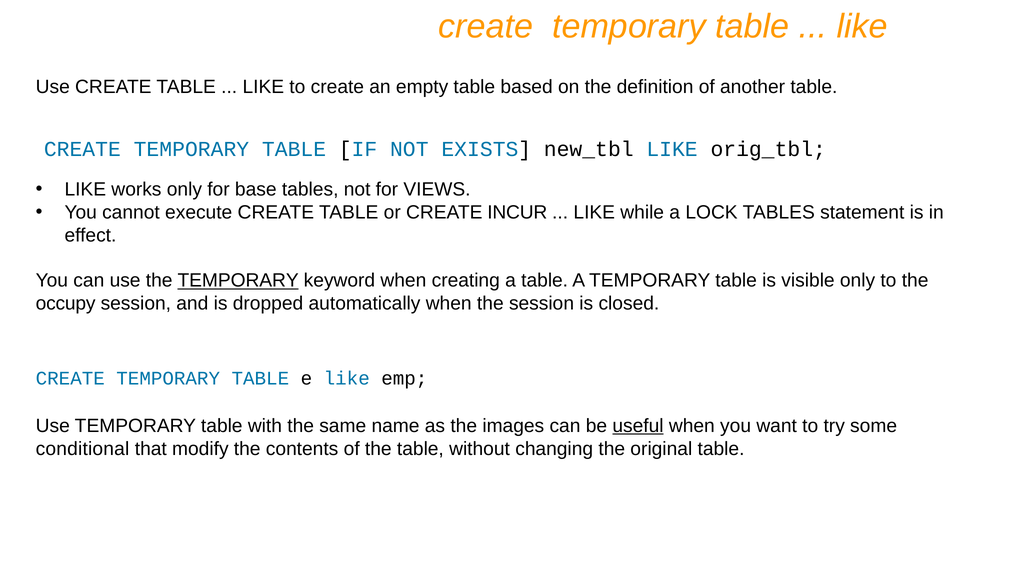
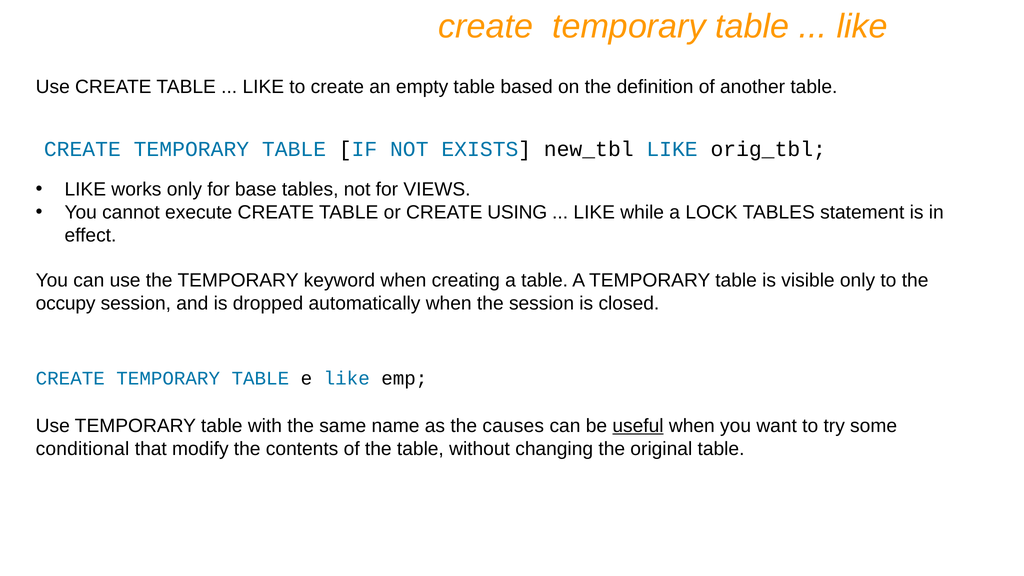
INCUR: INCUR -> USING (517, 212)
TEMPORARY underline: present -> none (238, 281)
images: images -> causes (513, 426)
